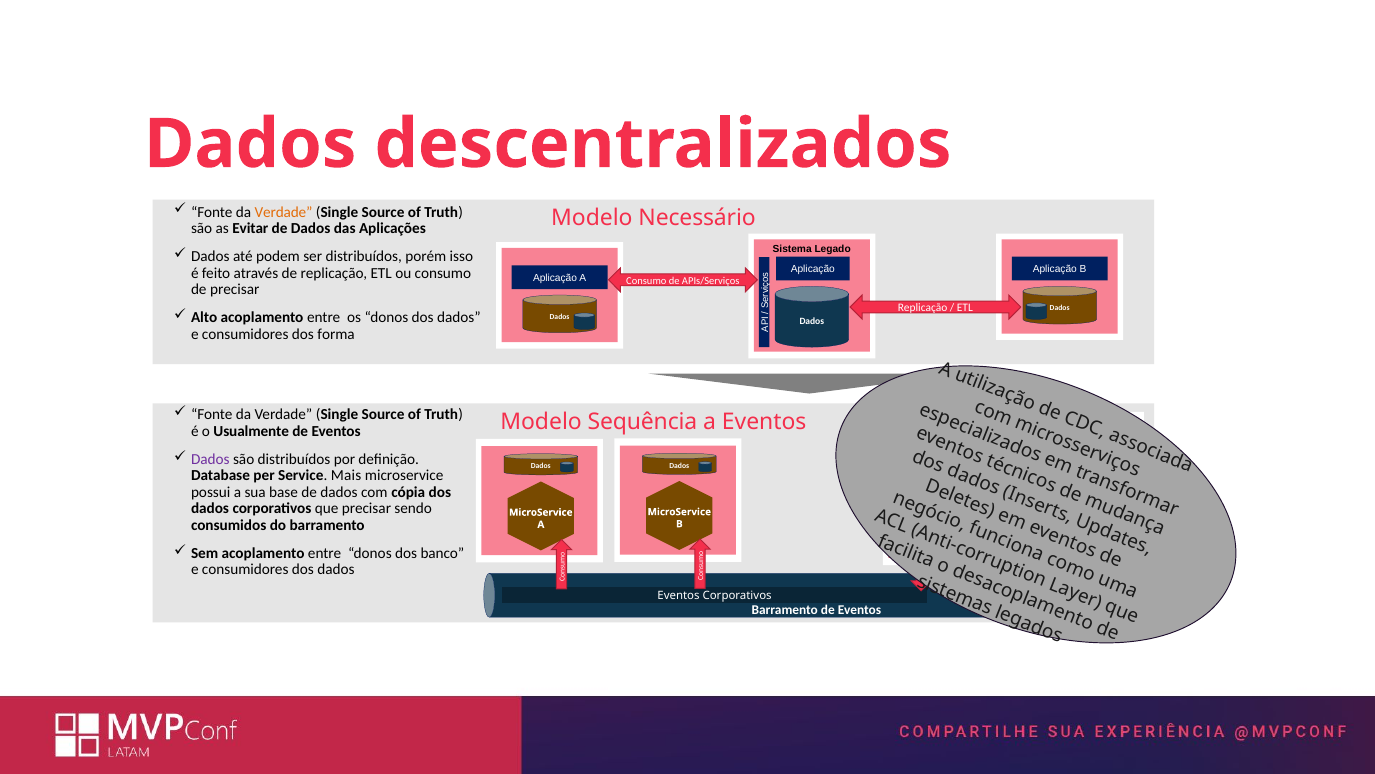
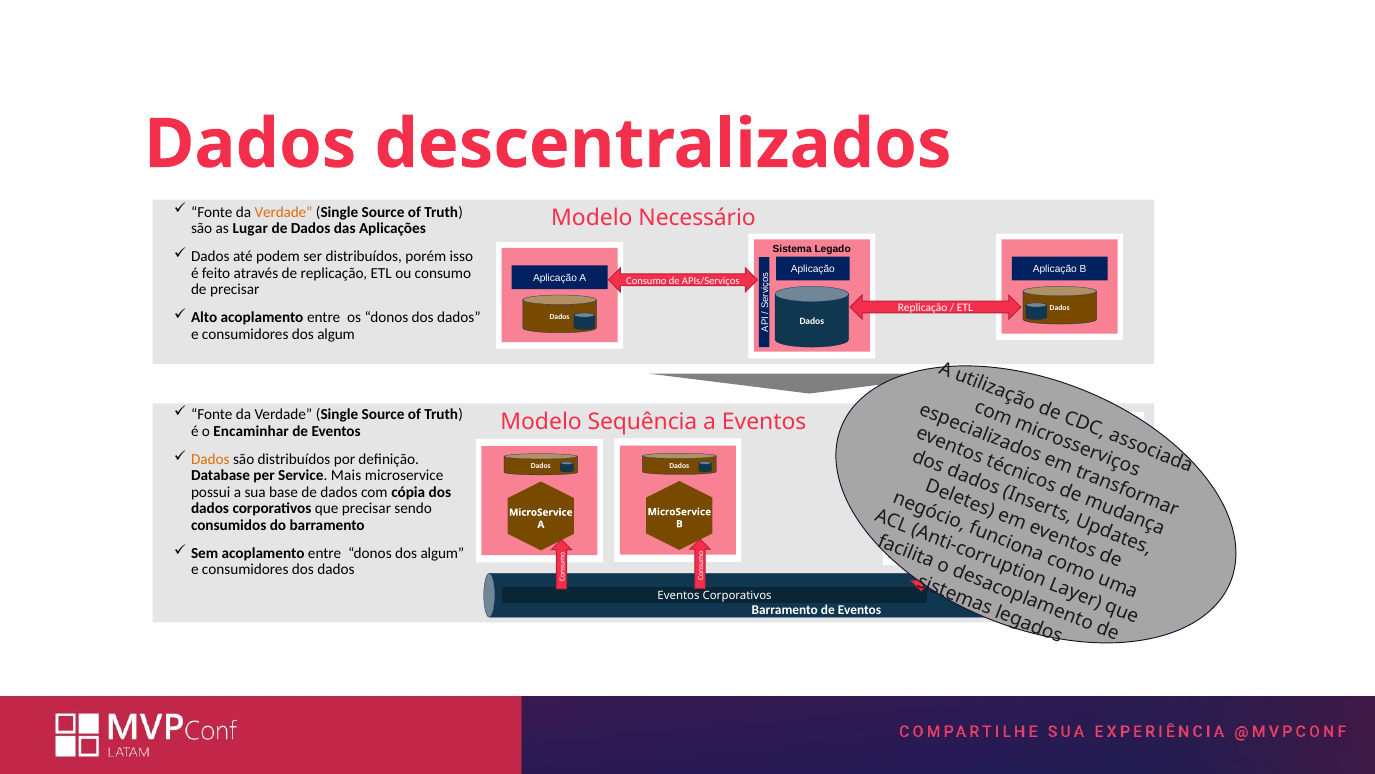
Evitar: Evitar -> Lugar (250, 228)
consumidores dos forma: forma -> algum (336, 334)
Usualmente: Usualmente -> Encaminhar (251, 431)
Dados colour: purple -> orange (210, 459)
donos dos banco: banco -> algum (442, 553)
